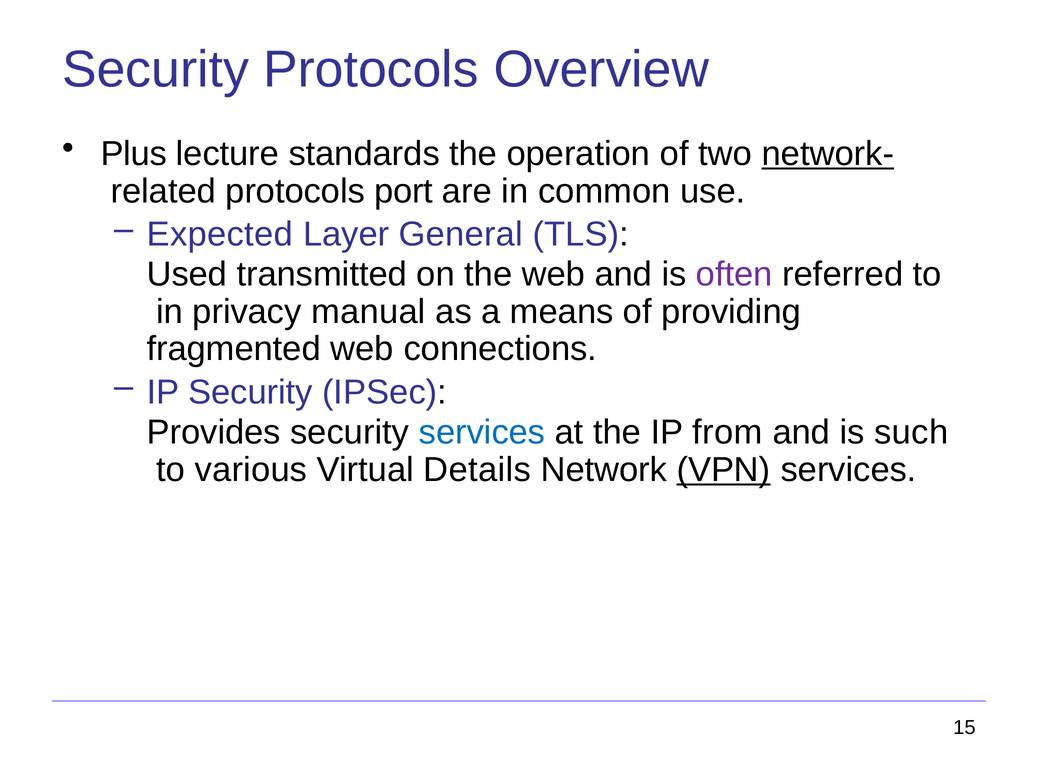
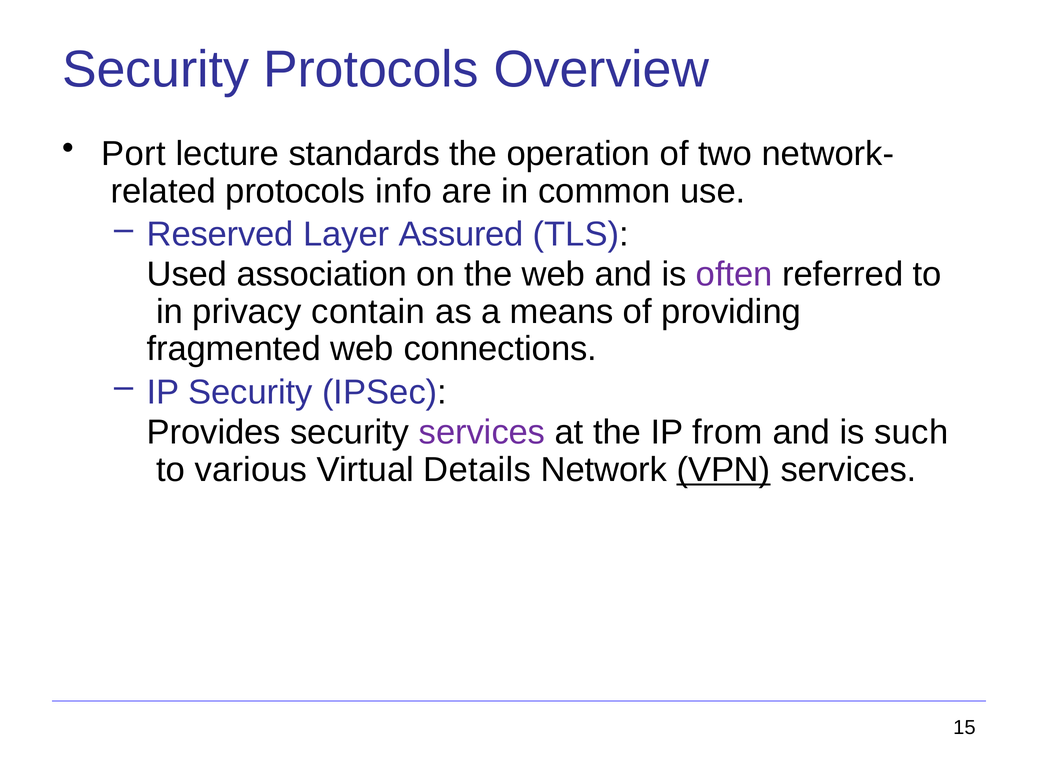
Plus: Plus -> Port (134, 154)
network- underline: present -> none (828, 154)
port: port -> info (403, 191)
Expected: Expected -> Reserved (220, 234)
General: General -> Assured (461, 234)
transmitted: transmitted -> association (322, 274)
manual: manual -> contain (368, 311)
services colour: blue -> purple (482, 432)
